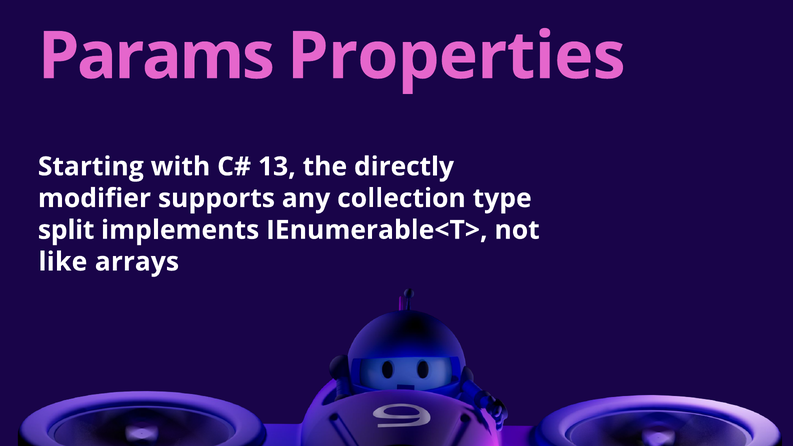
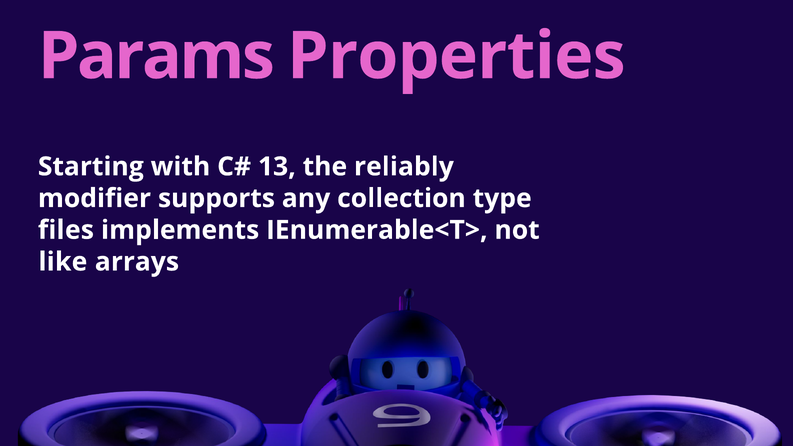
directly: directly -> reliably (404, 167)
split: split -> files (66, 230)
